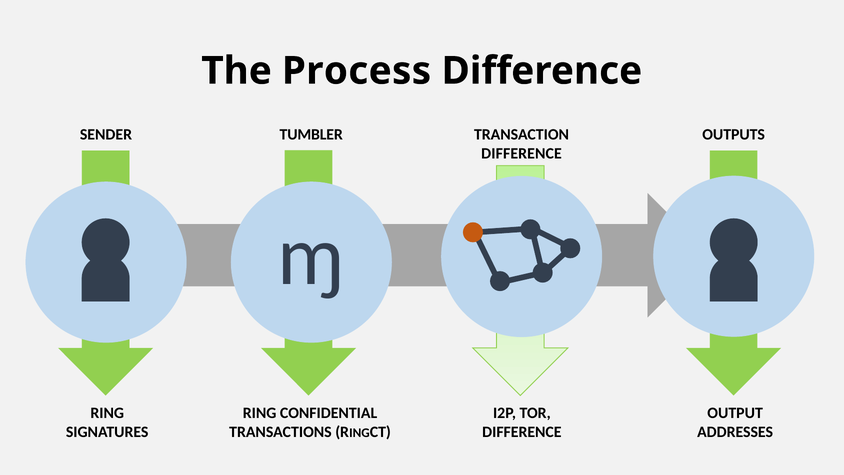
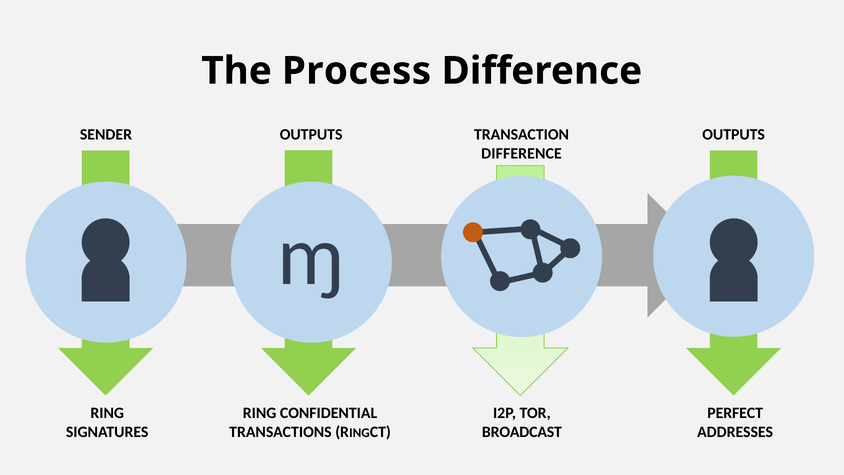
TUMBLER: TUMBLER -> OUTPUTS (311, 134)
OUTPUT: OUTPUT -> PERFECT (735, 413)
DIFFERENCE: DIFFERENCE -> BROADCAST (522, 432)
